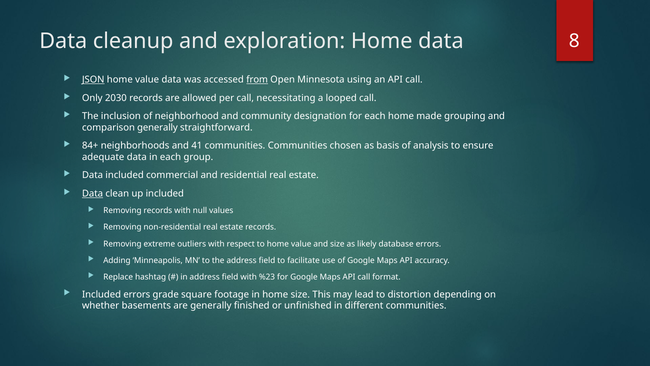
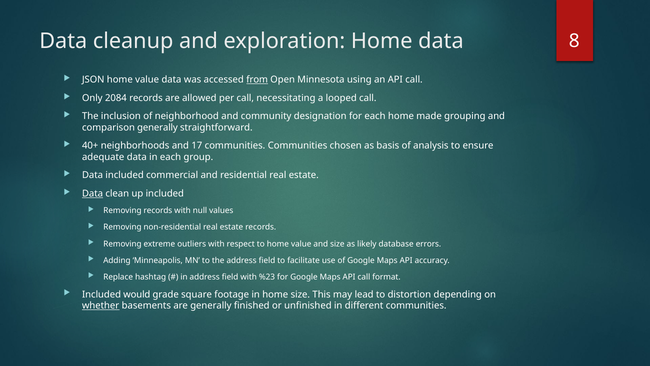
JSON underline: present -> none (93, 80)
2030: 2030 -> 2084 (116, 98)
84+: 84+ -> 40+ (90, 146)
41: 41 -> 17 (197, 146)
Included errors: errors -> would (137, 294)
whether underline: none -> present (101, 305)
